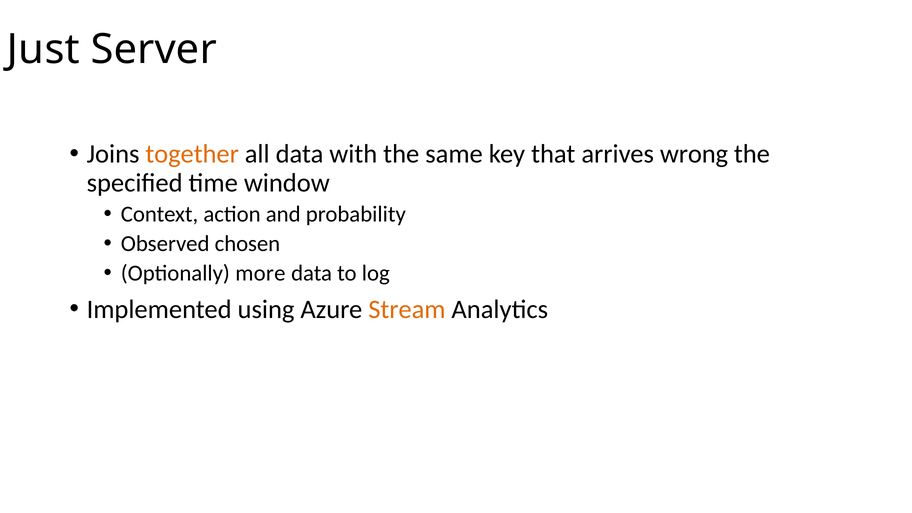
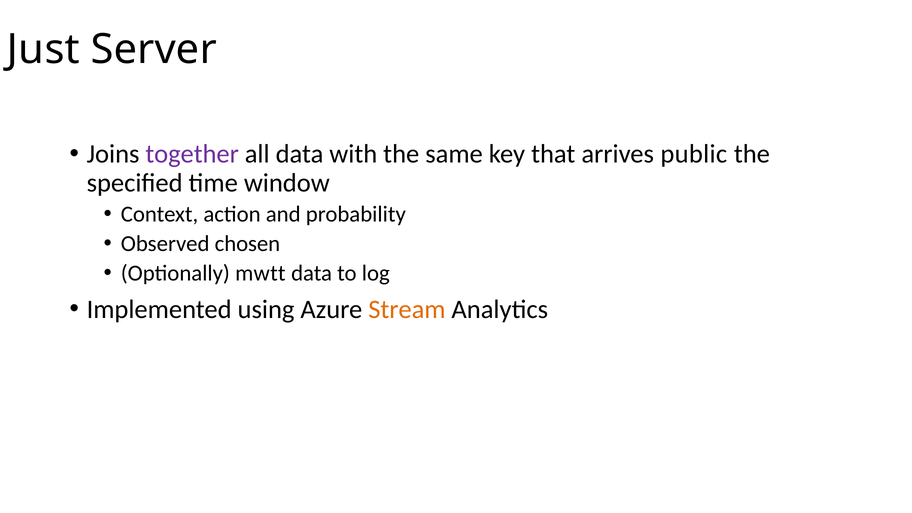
together colour: orange -> purple (192, 154)
wrong: wrong -> public (694, 154)
more: more -> mwtt (260, 273)
